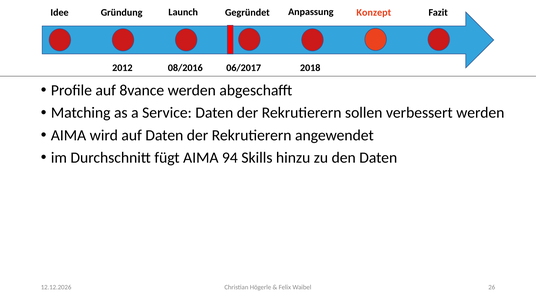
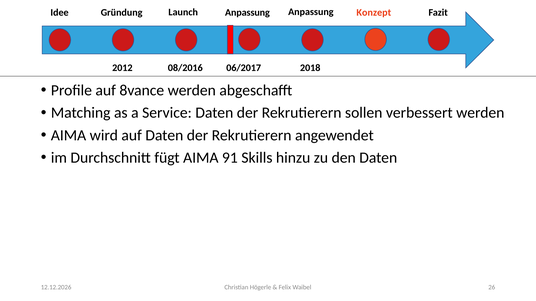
Gegründet: Gegründet -> Anpassung (247, 12)
94: 94 -> 91 (230, 158)
